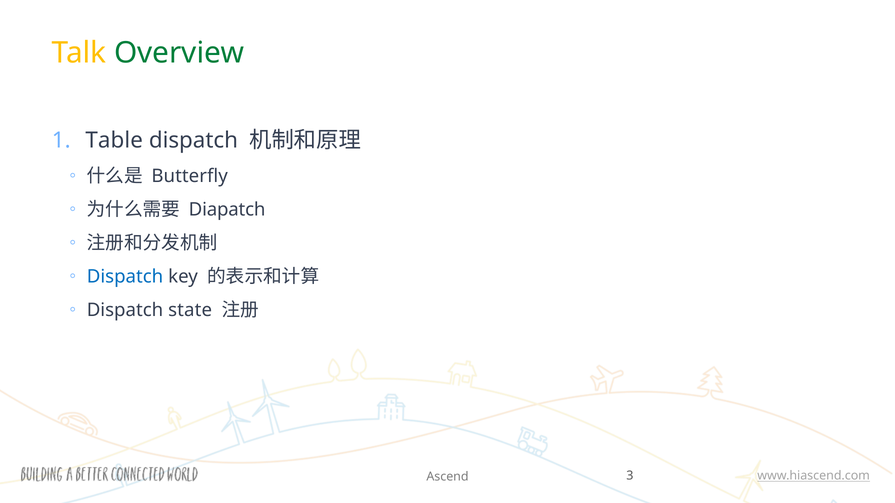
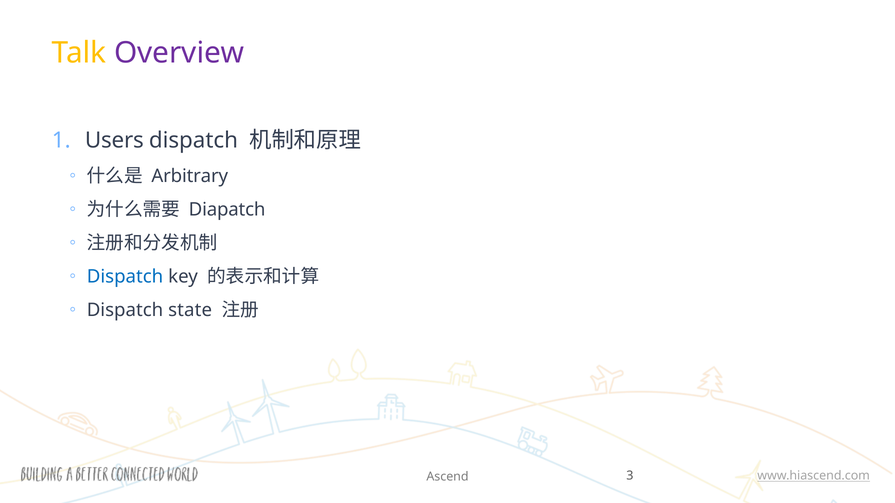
Overview colour: green -> purple (179, 53)
Table: Table -> Users (114, 141)
Butterfly: Butterfly -> Arbitrary (190, 176)
